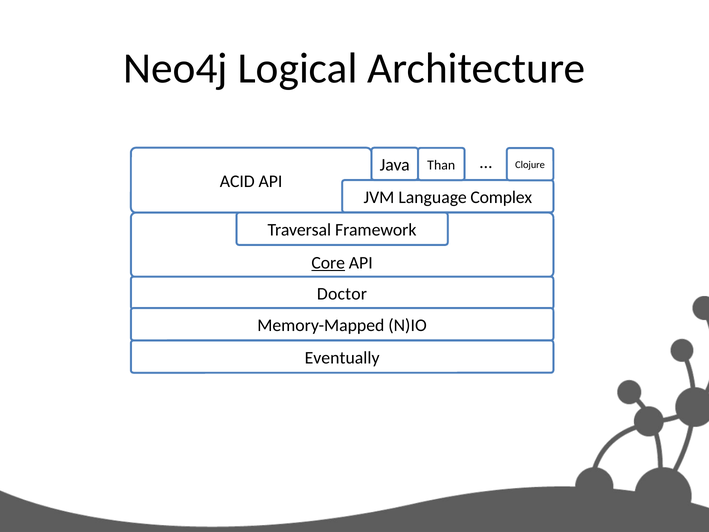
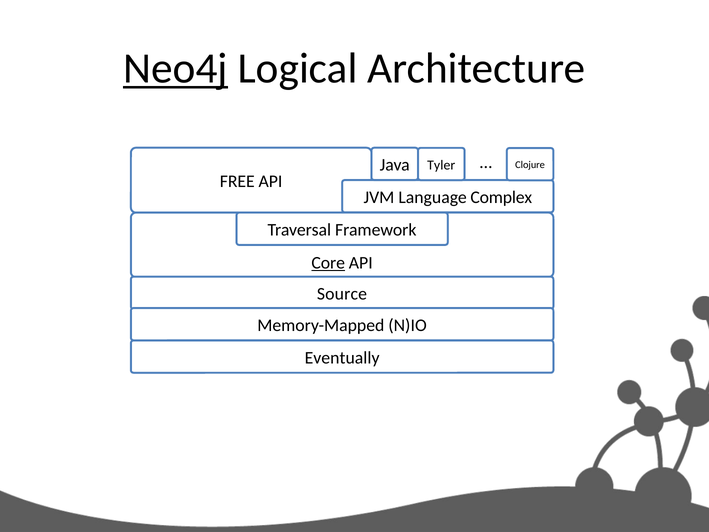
Neo4j underline: none -> present (175, 69)
Than: Than -> Tyler (441, 165)
ACID: ACID -> FREE (237, 181)
Doctor: Doctor -> Source (342, 294)
